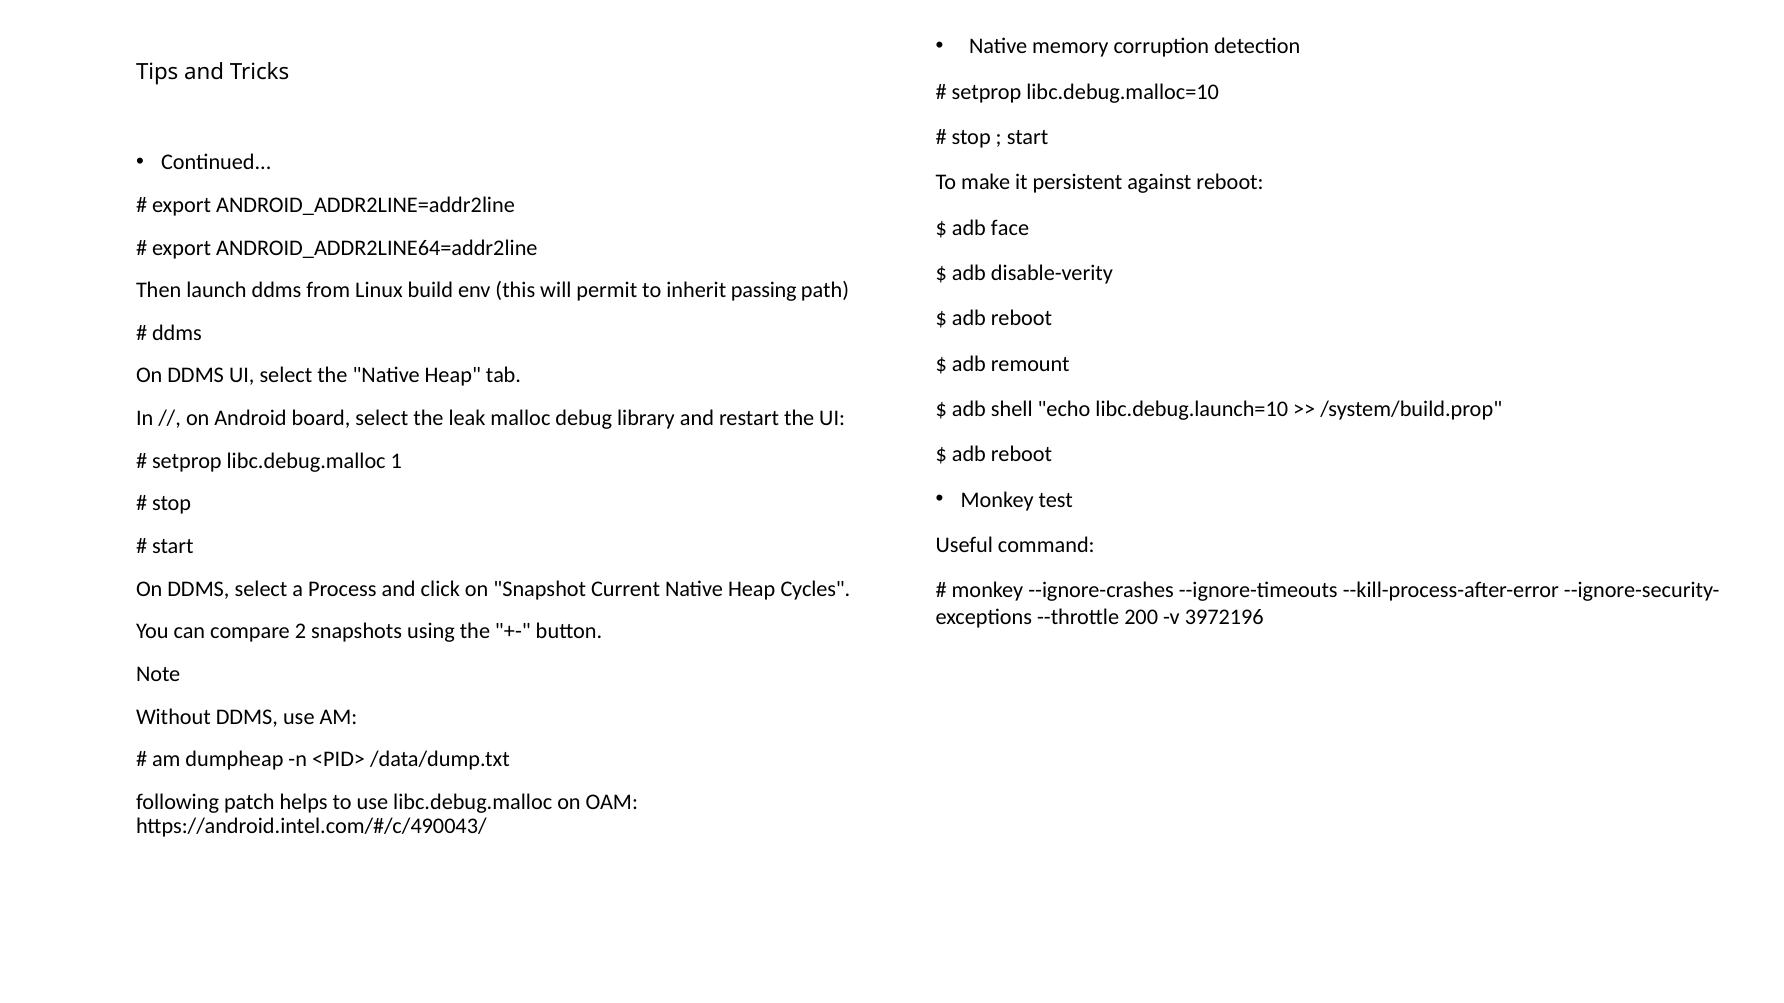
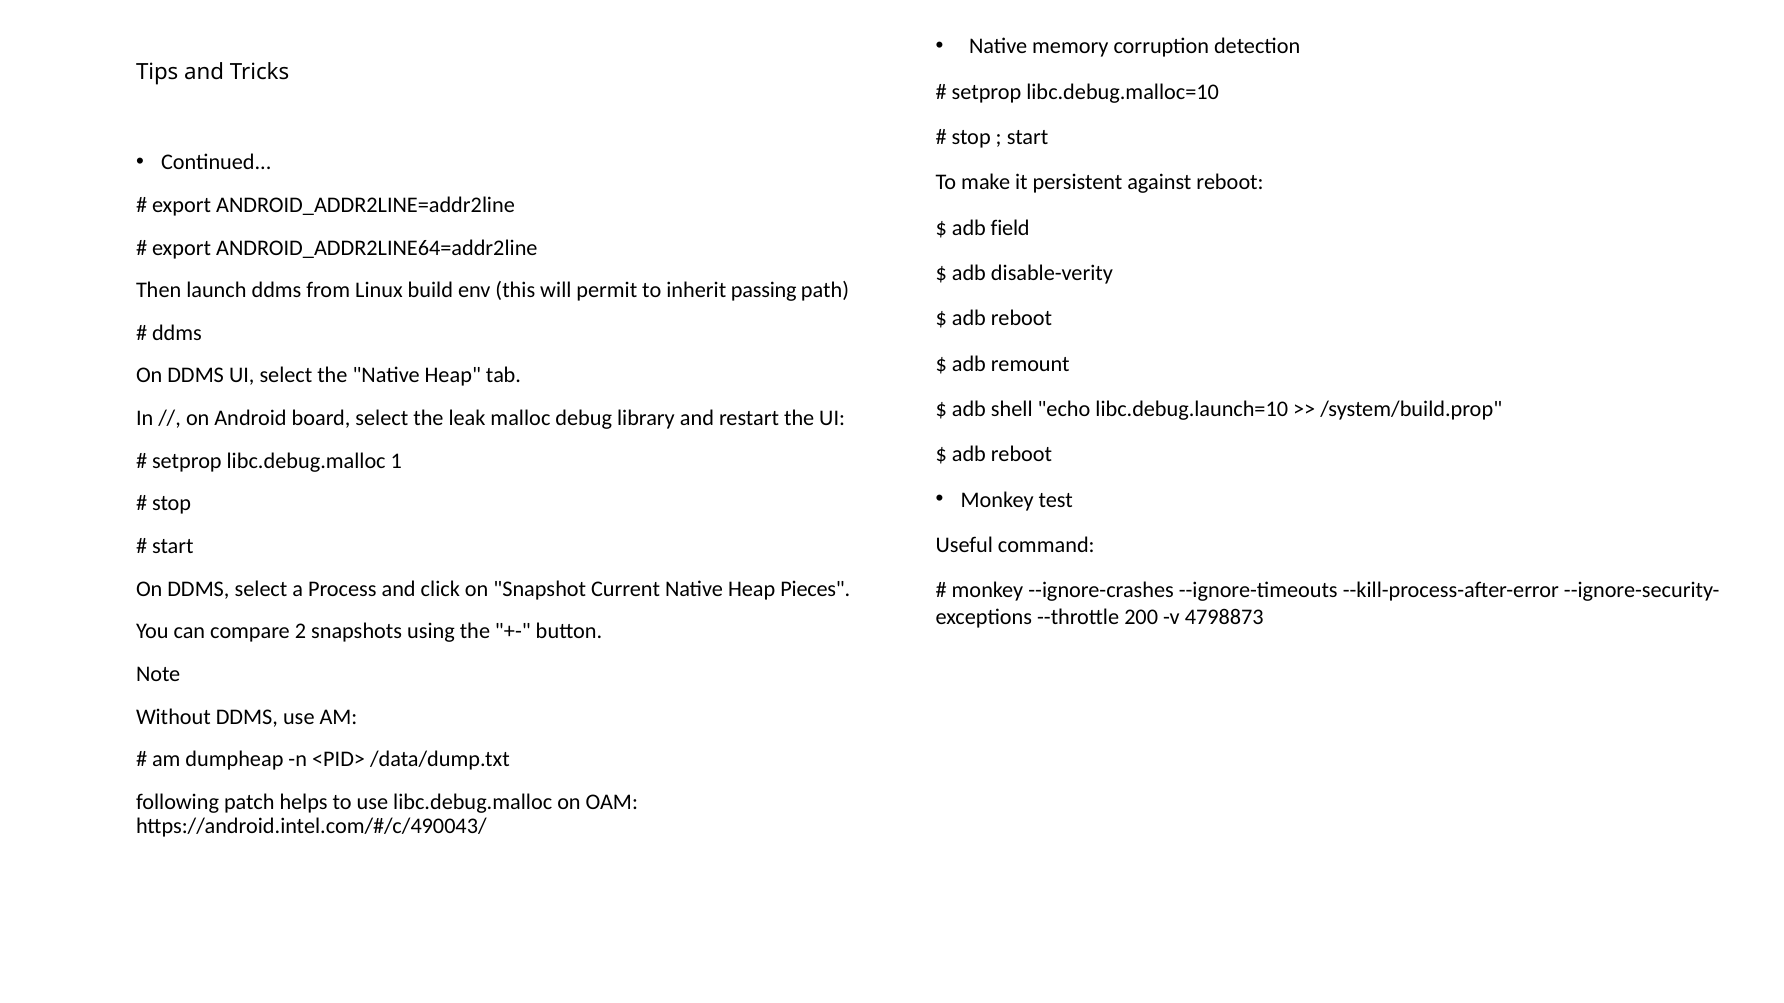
face: face -> field (1010, 228)
Cycles: Cycles -> Pieces (815, 589)
3972196: 3972196 -> 4798873 (1224, 617)
